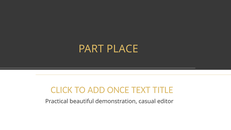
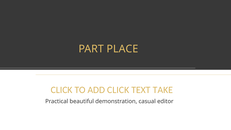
ADD ONCE: ONCE -> CLICK (118, 90)
TITLE: TITLE -> TAKE (163, 90)
